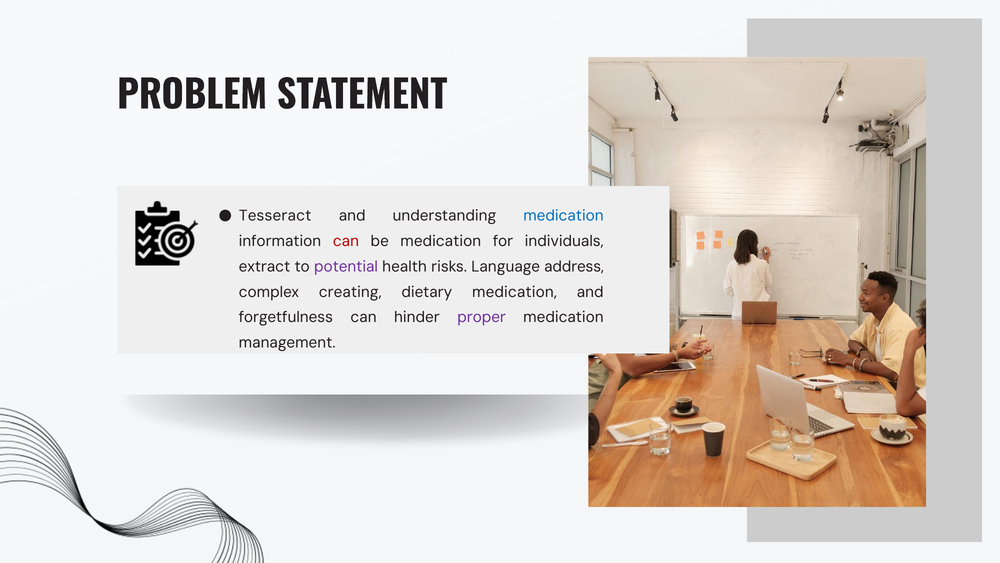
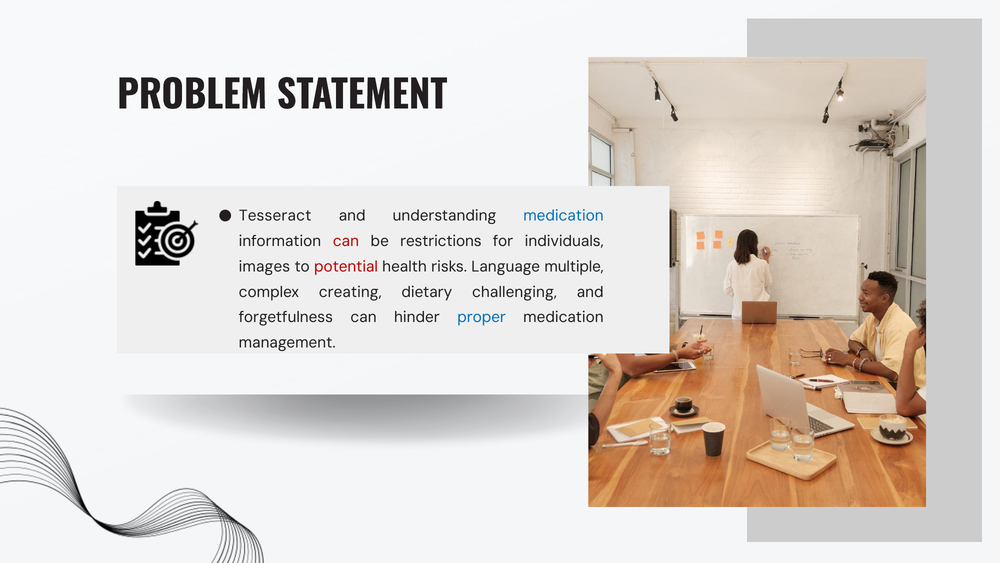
be medication: medication -> restrictions (441, 241)
extract: extract -> images (264, 266)
potential colour: purple -> red (346, 266)
address: address -> multiple (574, 266)
dietary medication: medication -> challenging (514, 292)
proper colour: purple -> blue (482, 317)
